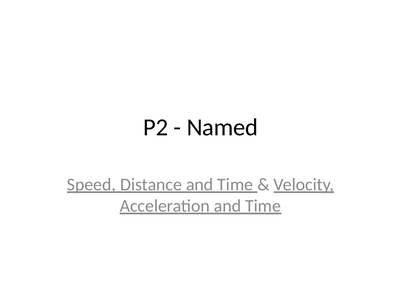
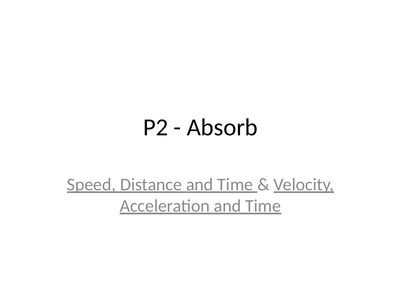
Named: Named -> Absorb (222, 127)
